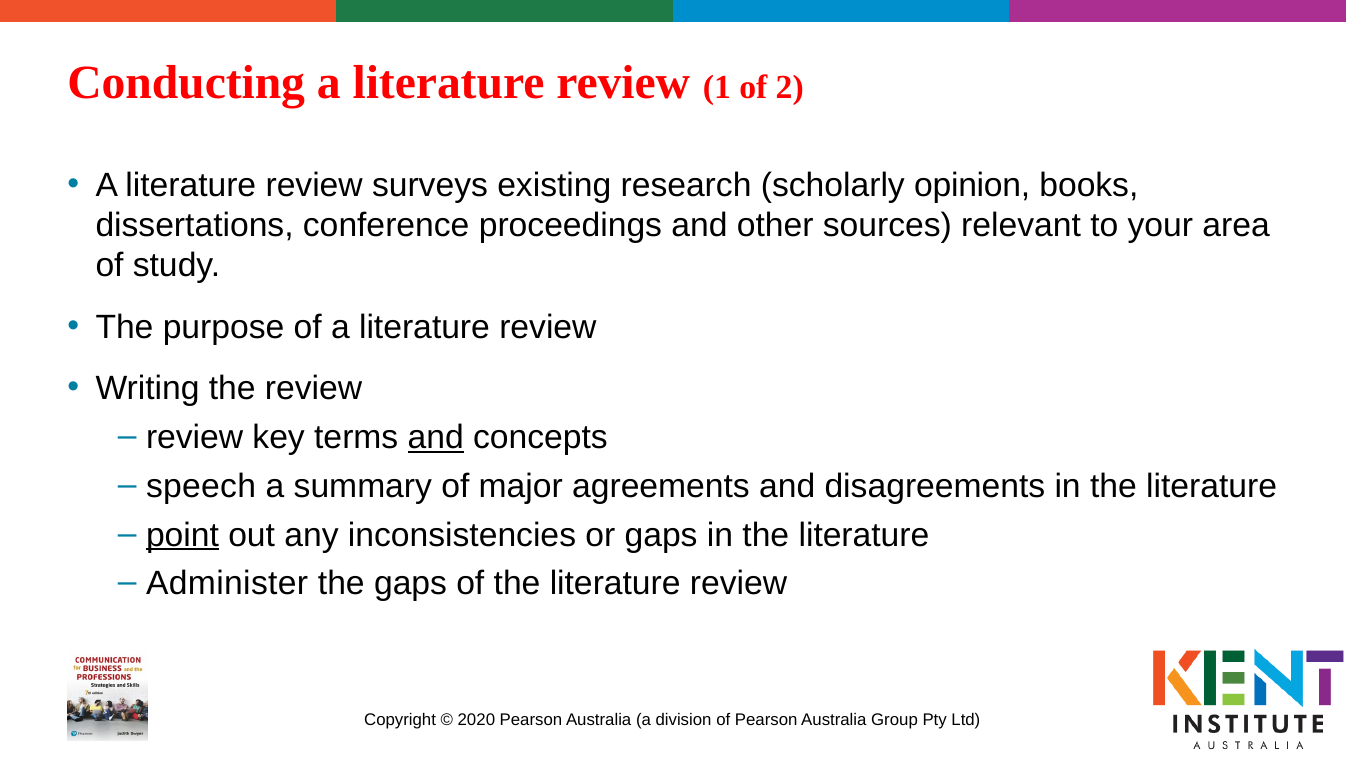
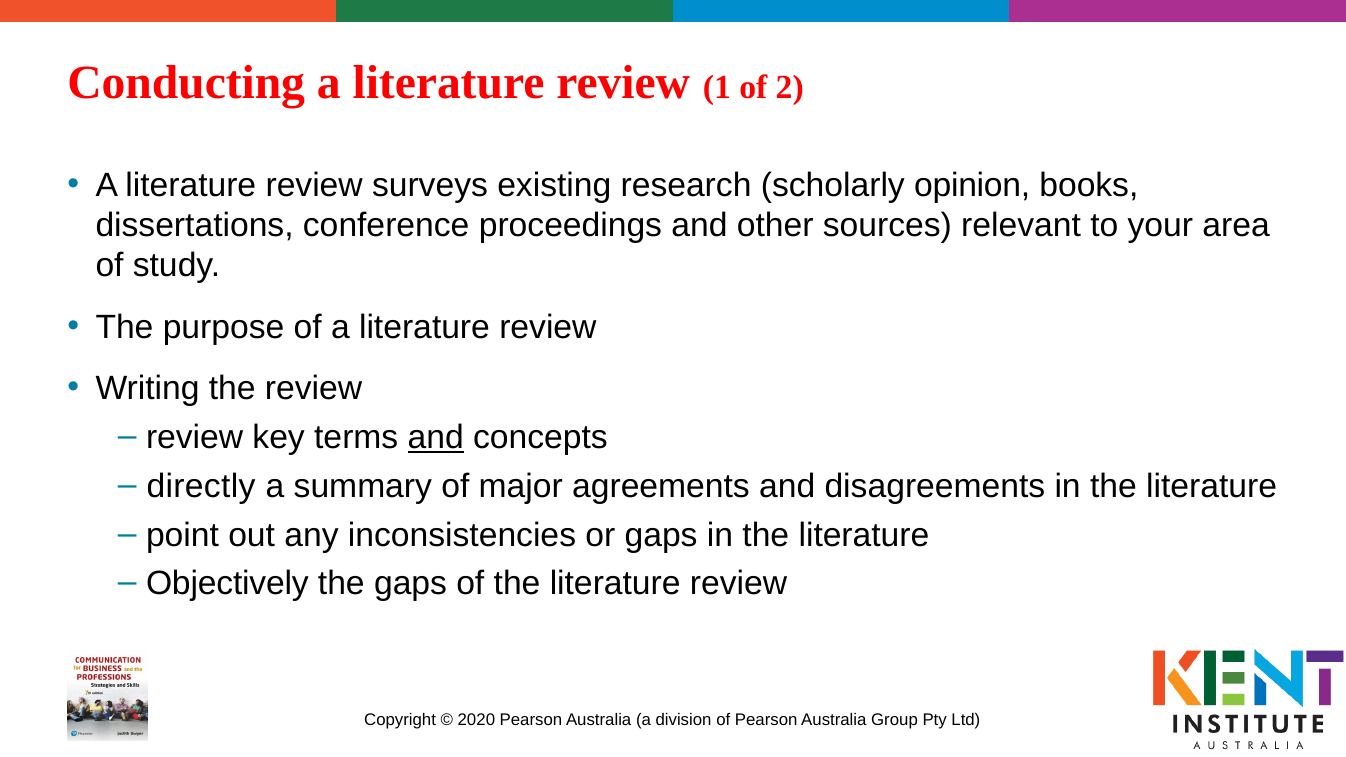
speech: speech -> directly (201, 486)
point underline: present -> none (182, 535)
Administer: Administer -> Objectively (227, 584)
